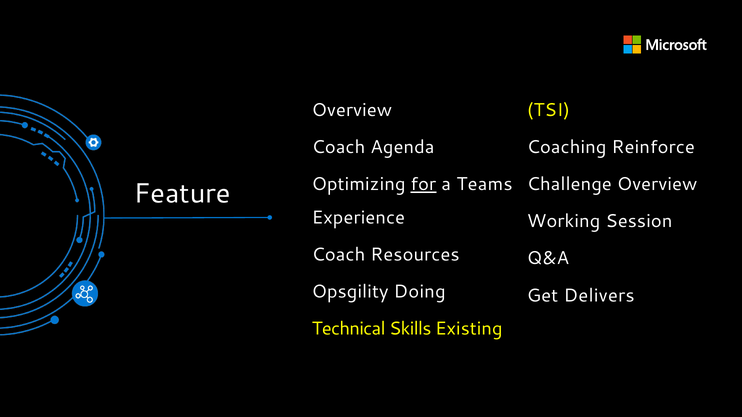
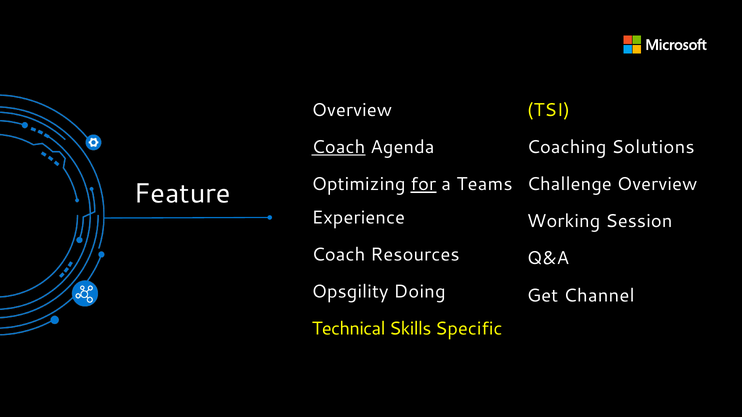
Coach underline: none -> present (338, 147)
Reinforce: Reinforce -> Solutions (653, 147)
Delivers: Delivers -> Channel (599, 296)
Existing: Existing -> Specific (469, 329)
